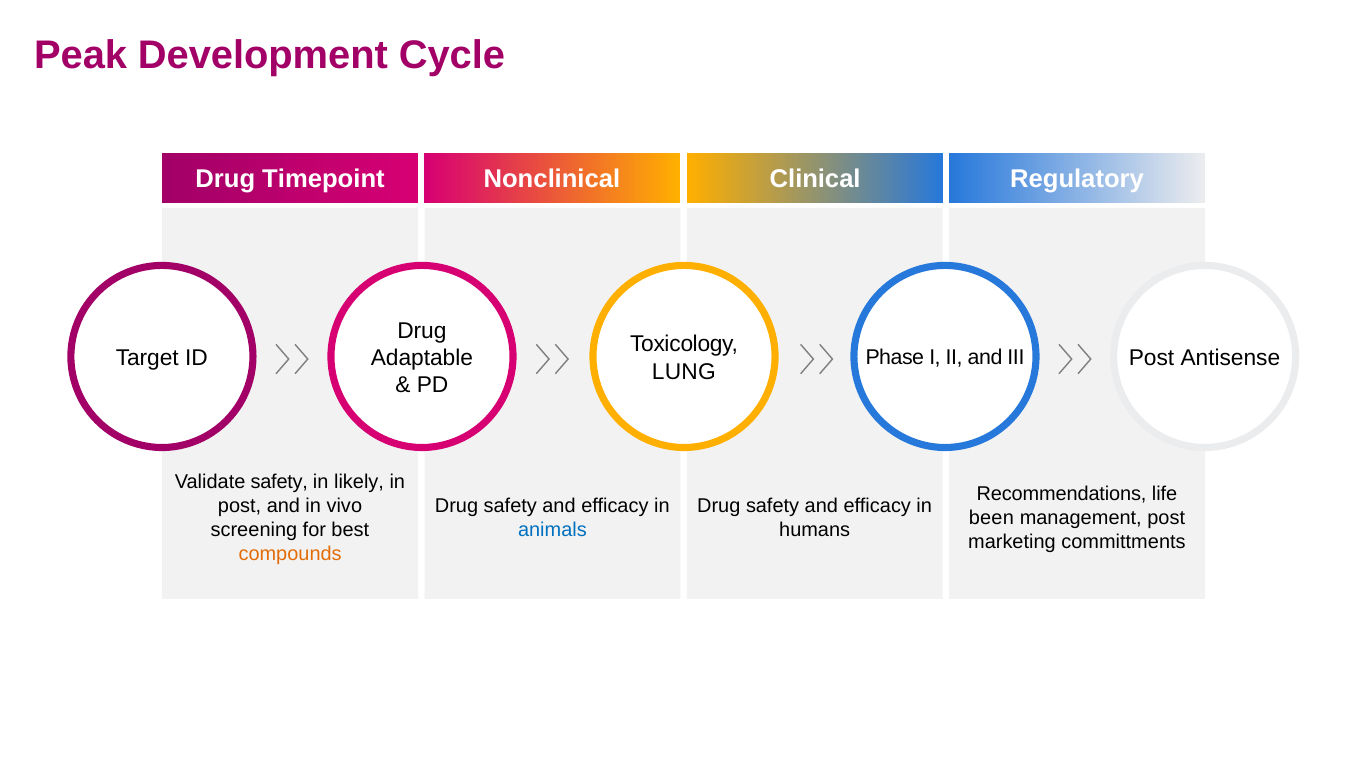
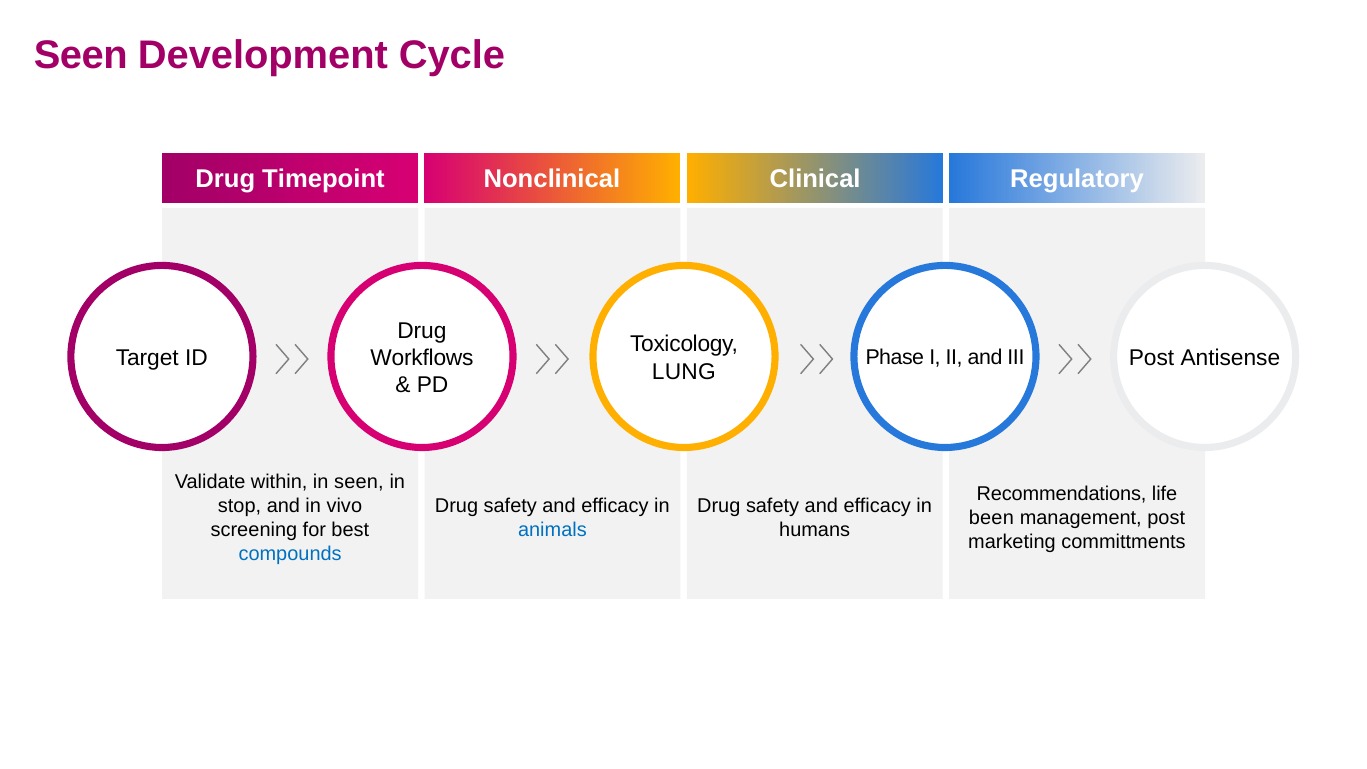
Peak: Peak -> Seen (81, 55)
Adaptable: Adaptable -> Workflows (422, 358)
Validate safety: safety -> within (279, 482)
in likely: likely -> seen (359, 482)
post: post -> stop (240, 506)
compounds colour: orange -> blue (290, 553)
